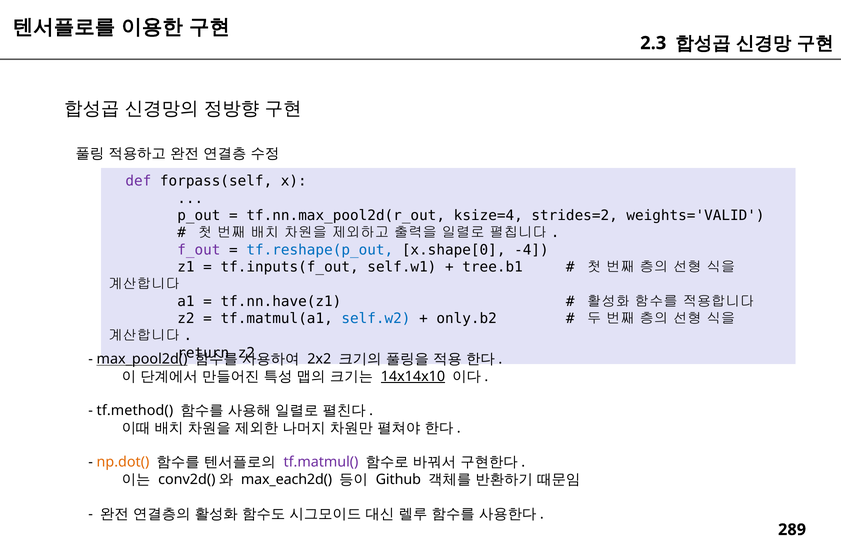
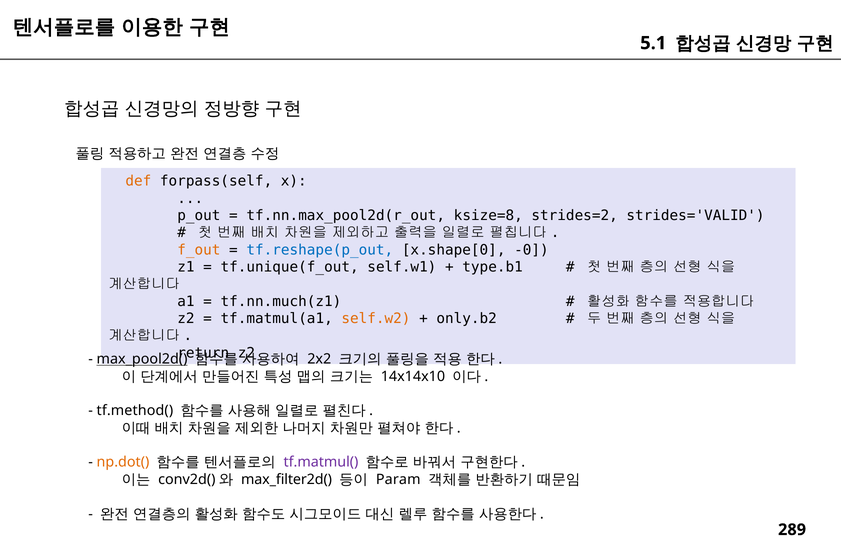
2.3: 2.3 -> 5.1 (653, 43)
def colour: purple -> orange (138, 181)
ksize=4: ksize=4 -> ksize=8 (488, 216)
weights='VALID: weights='VALID -> strides='VALID (695, 216)
f_out colour: purple -> orange (199, 250)
-4: -4 -> -0 (531, 250)
tf.inputs(f_out: tf.inputs(f_out -> tf.unique(f_out (290, 267)
tree.b1: tree.b1 -> type.b1 (493, 267)
tf.nn.have(z1: tf.nn.have(z1 -> tf.nn.much(z1 (281, 302)
self.w2 colour: blue -> orange (376, 319)
14x14x10 underline: present -> none (413, 377)
max_each2d(: max_each2d( -> max_filter2d( (287, 480)
Github: Github -> Param (398, 480)
